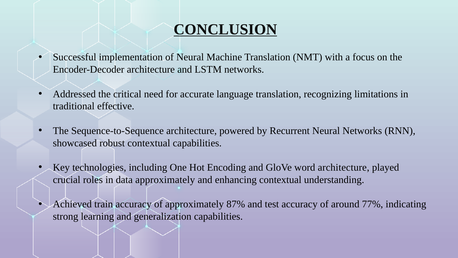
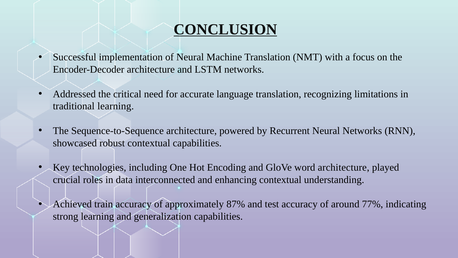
traditional effective: effective -> learning (116, 106)
data approximately: approximately -> interconnected (165, 179)
